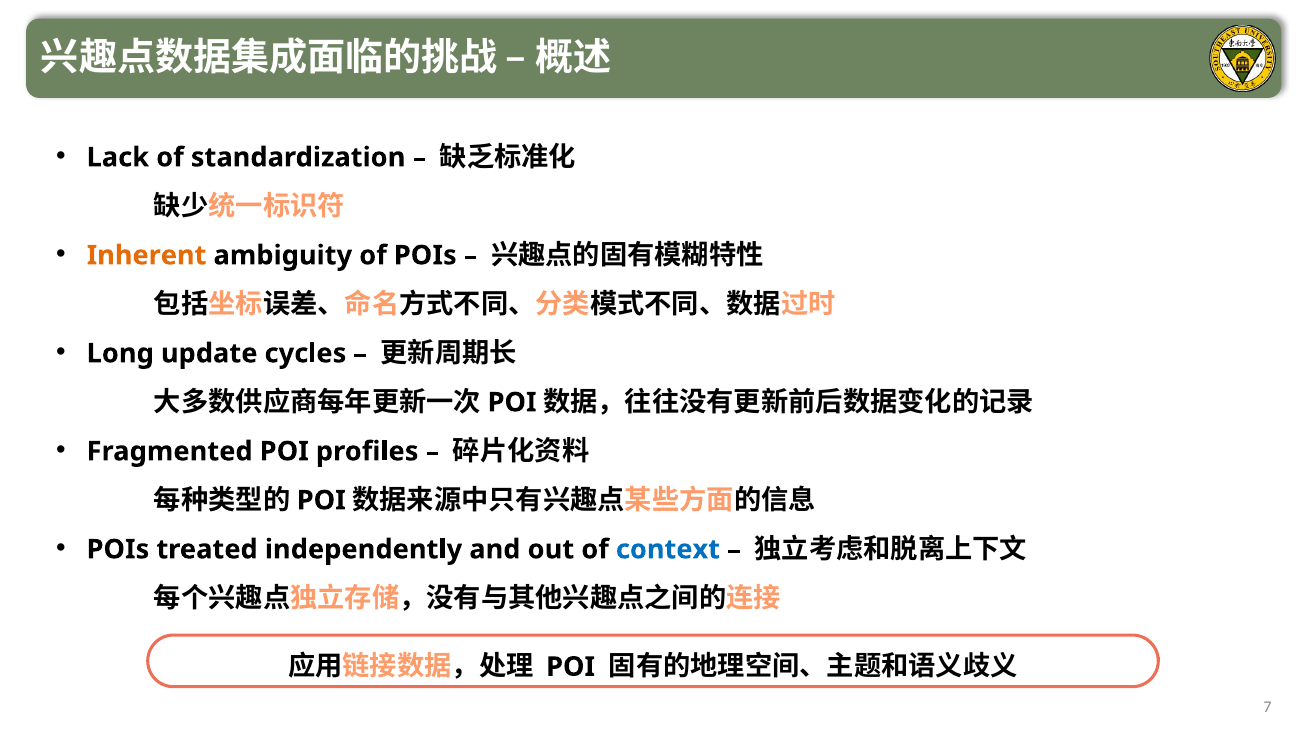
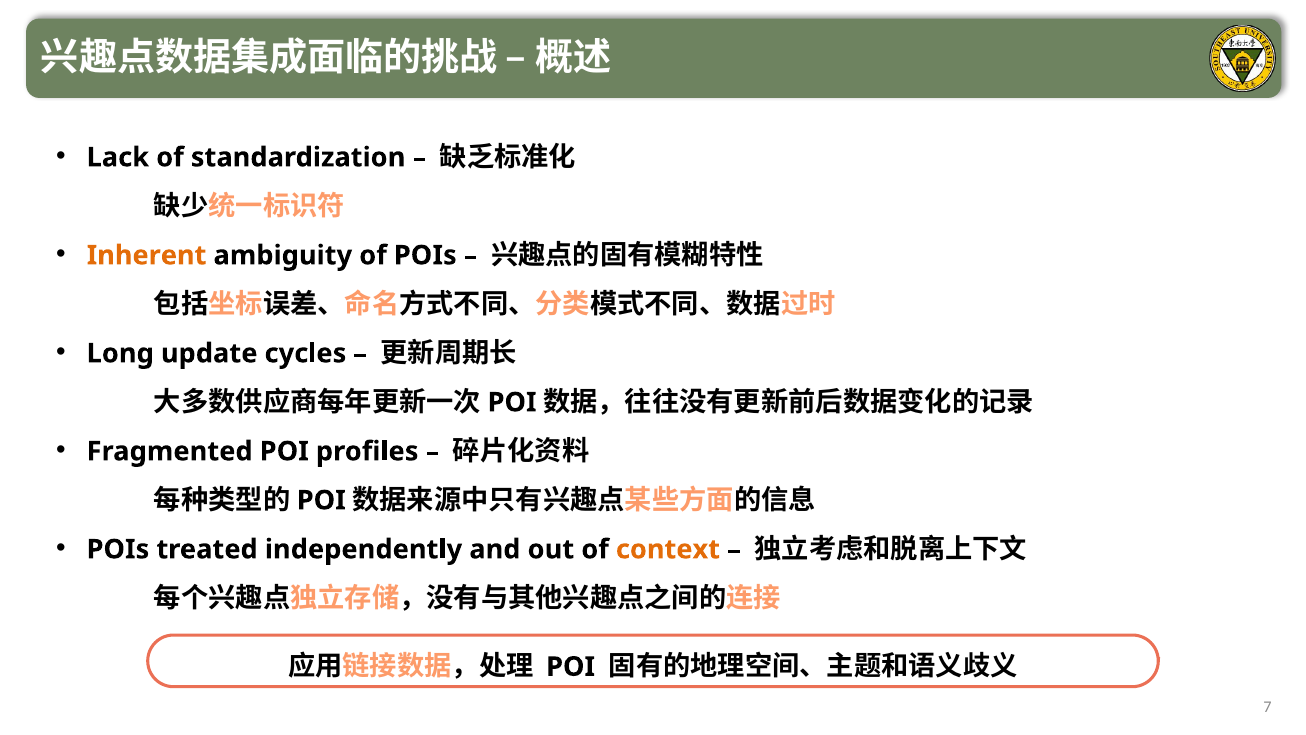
context colour: blue -> orange (668, 549)
